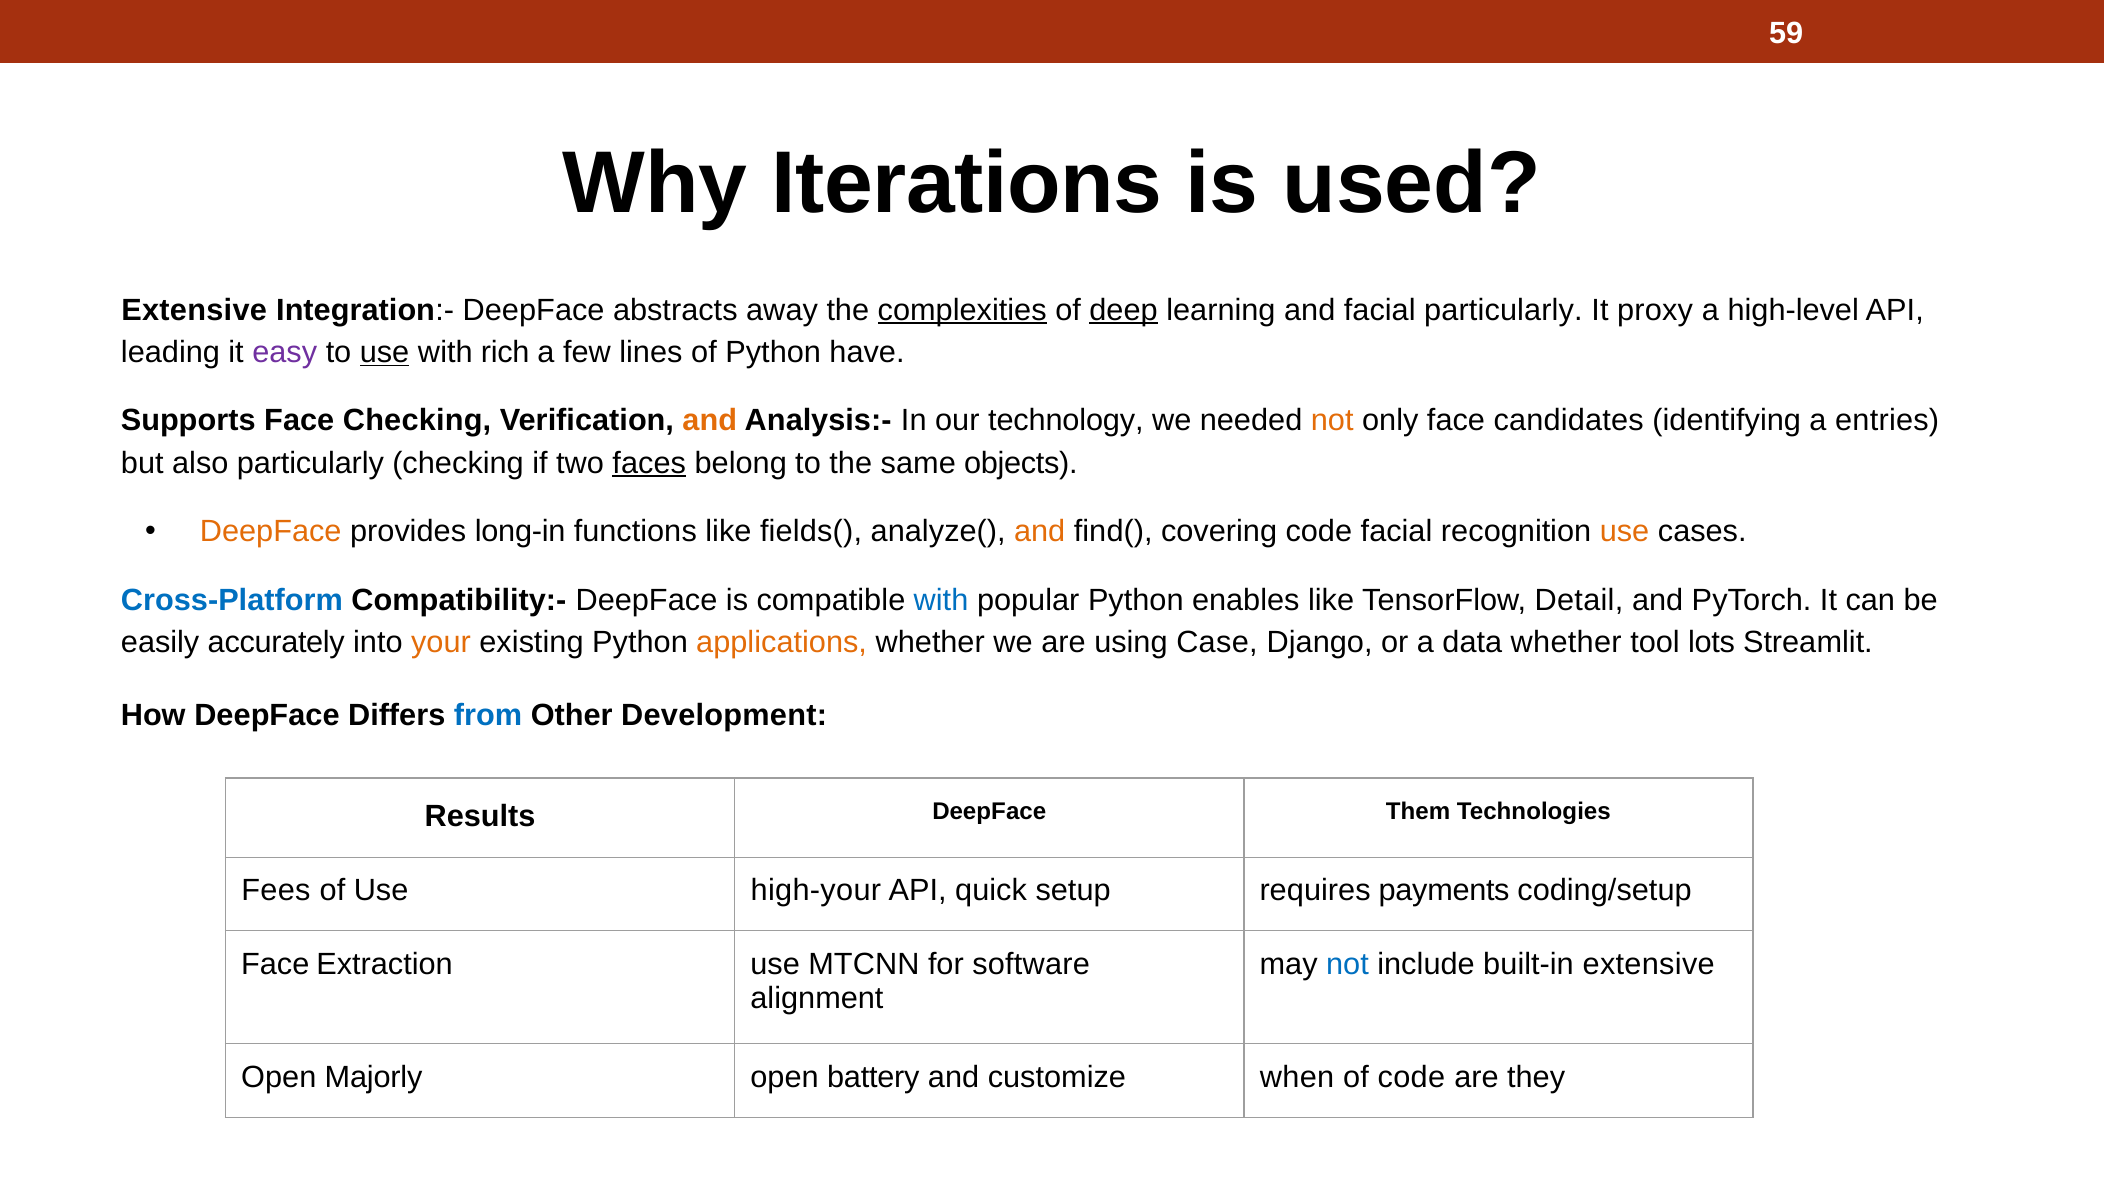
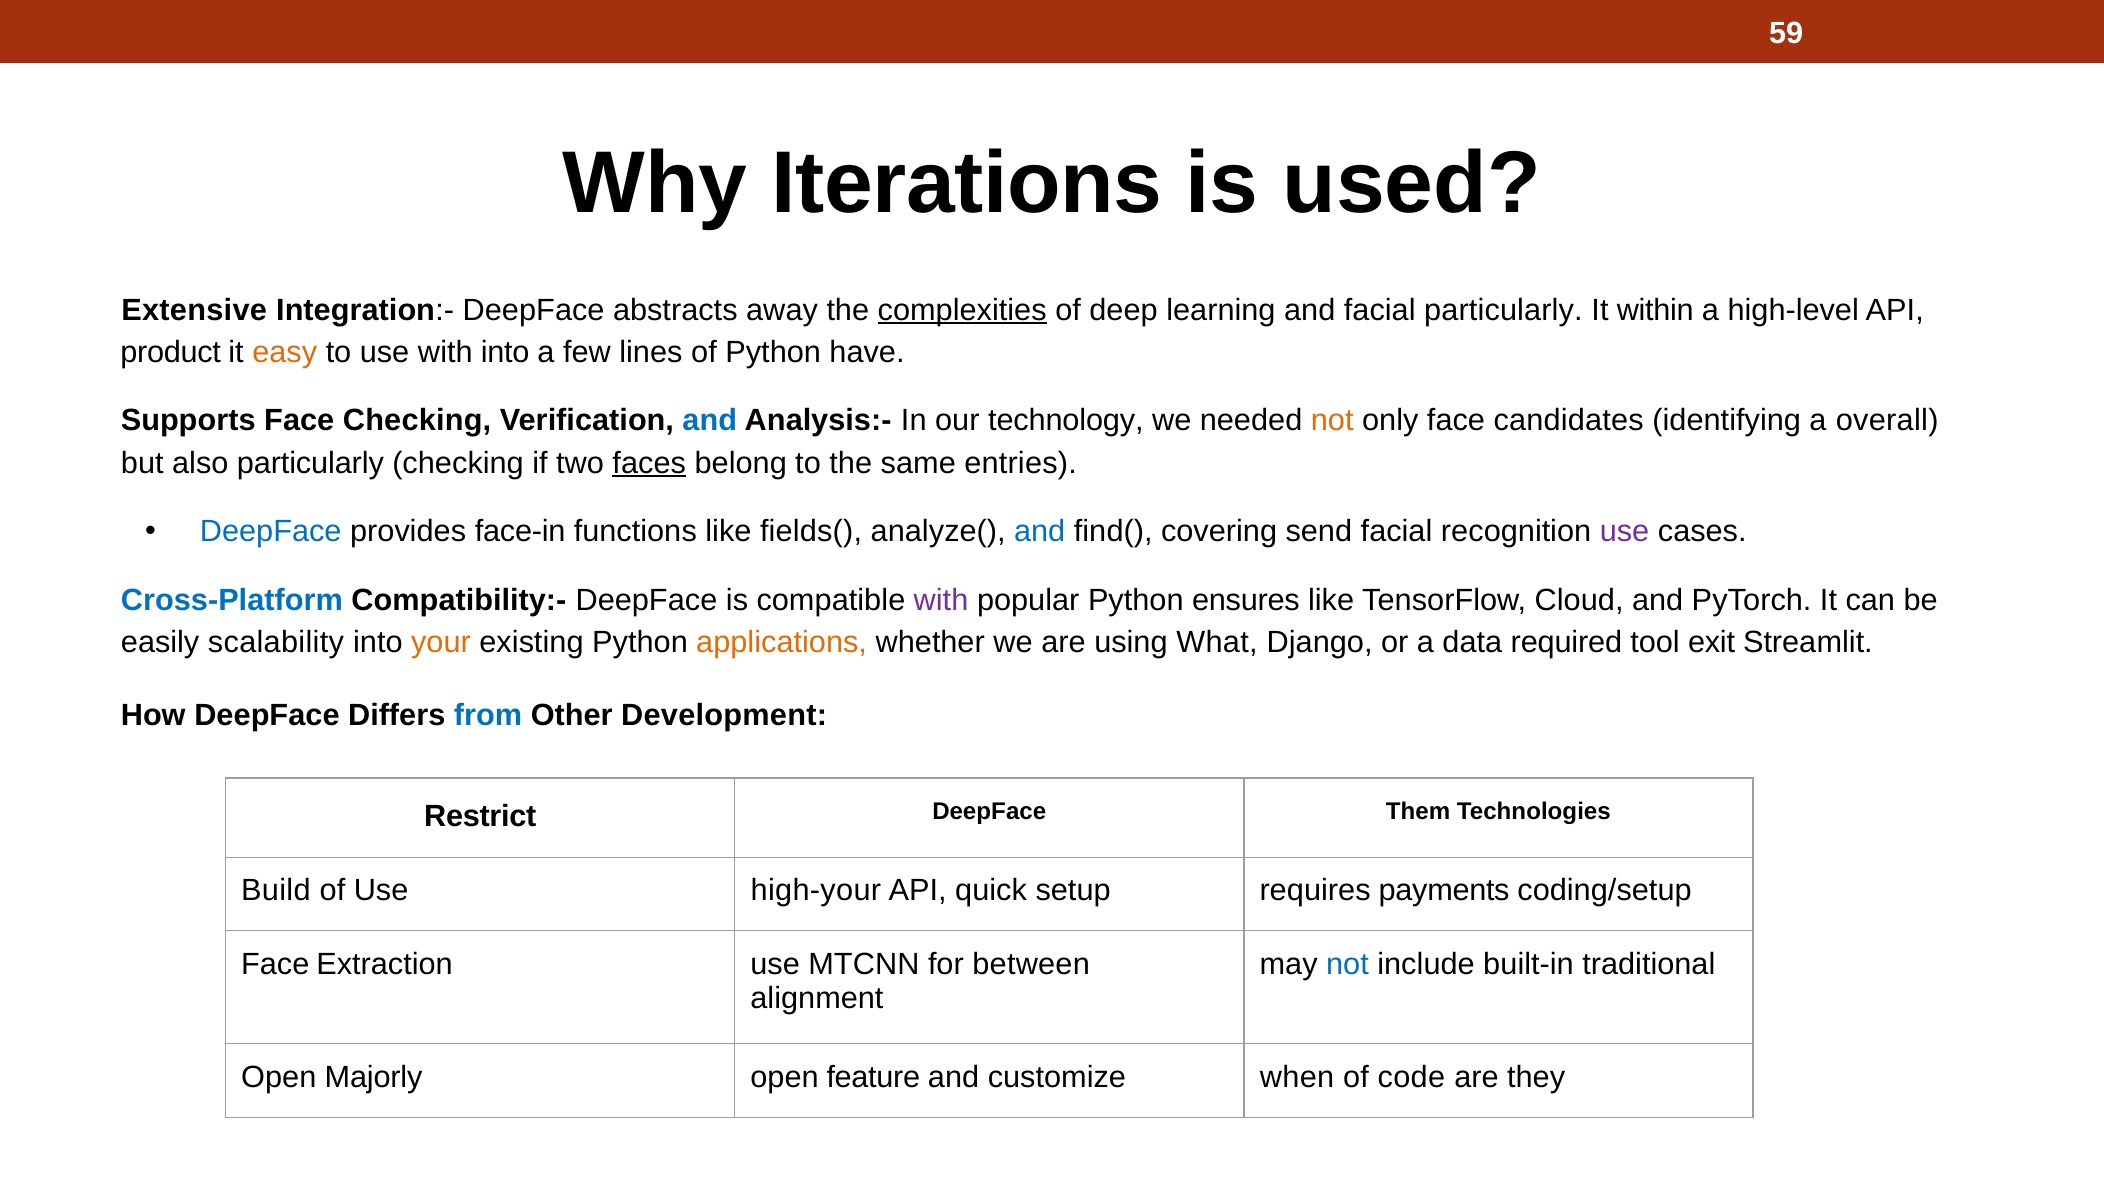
deep underline: present -> none (1124, 310)
proxy: proxy -> within (1655, 310)
leading: leading -> product (171, 352)
easy colour: purple -> orange (285, 352)
use underline: present -> none (385, 352)
with rich: rich -> into (505, 352)
and colour: orange -> blue (710, 421)
entries: entries -> overall (1887, 421)
objects: objects -> entries (1021, 463)
DeepFace colour: orange -> blue (271, 532)
long-in: long-in -> face-in (520, 532)
and colour: orange -> blue (1040, 532)
covering code: code -> send (1319, 532)
use colour: orange -> purple (1625, 532)
with colour: blue -> purple (941, 600)
enables: enables -> ensures (1246, 600)
Detail: Detail -> Cloud (1579, 600)
accurately: accurately -> scalability (276, 643)
Case: Case -> What (1217, 643)
data whether: whether -> required (1566, 643)
lots: lots -> exit (1712, 643)
Results: Results -> Restrict (480, 817)
Fees: Fees -> Build (276, 891)
software: software -> between (1031, 965)
built-in extensive: extensive -> traditional (1649, 965)
battery: battery -> feature (873, 1078)
